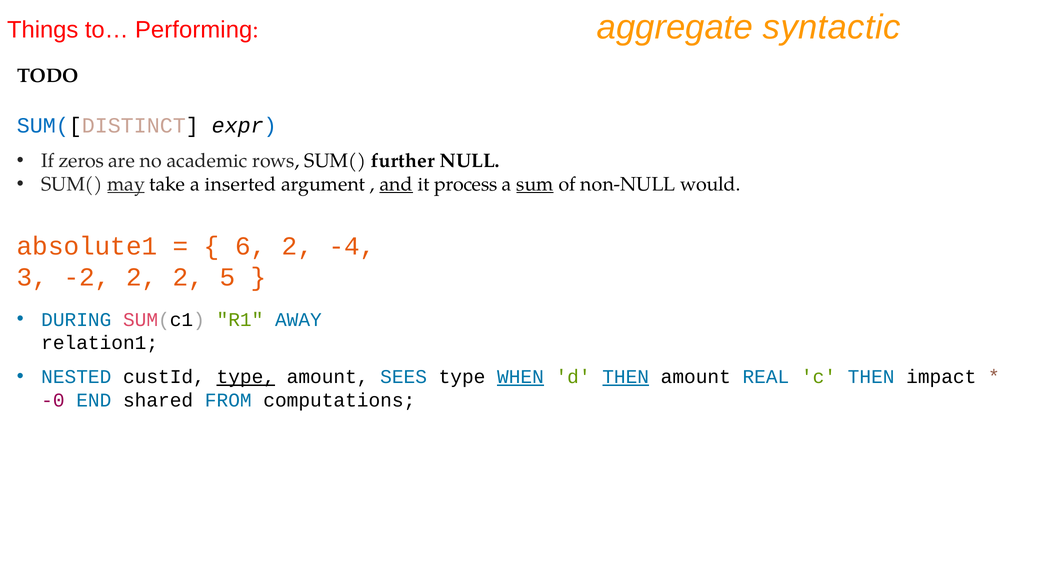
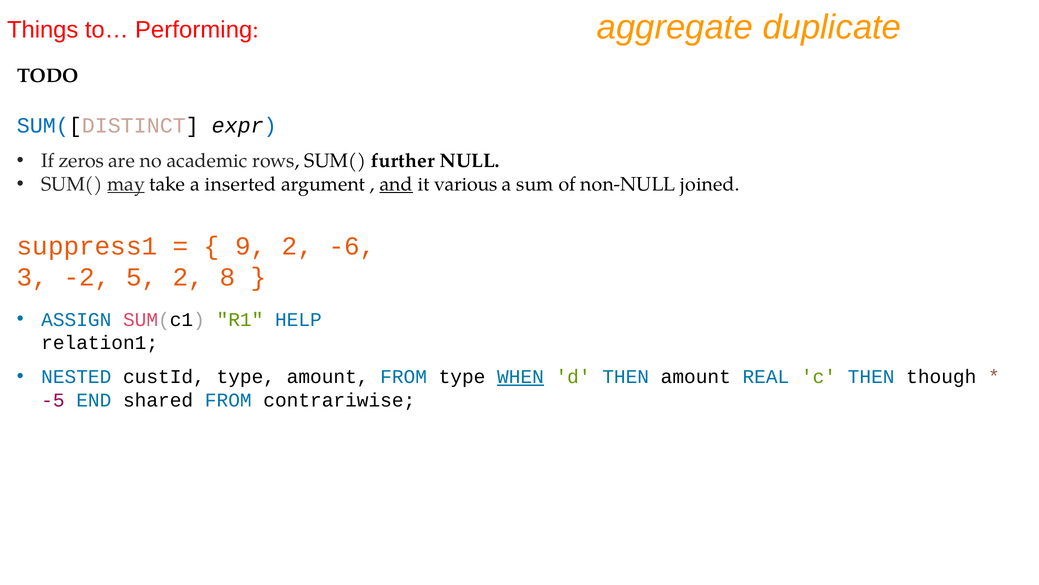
syntactic: syntactic -> duplicate (832, 27)
process: process -> various (466, 184)
sum underline: present -> none (535, 184)
would: would -> joined (710, 184)
absolute1: absolute1 -> suppress1 (87, 246)
6: 6 -> 9 (251, 246)
-4: -4 -> -6 (352, 246)
-2 2: 2 -> 5 (142, 277)
5: 5 -> 8 (227, 277)
DURING: DURING -> ASSIGN (76, 319)
AWAY: AWAY -> HELP (298, 319)
type underline: present -> none (246, 377)
amount SEES: SEES -> FROM (404, 377)
THEN underline: present -> none (626, 377)
impact: impact -> though (941, 377)
-0: -0 -> -5 (53, 400)
computations: computations -> contrariwise (339, 400)
